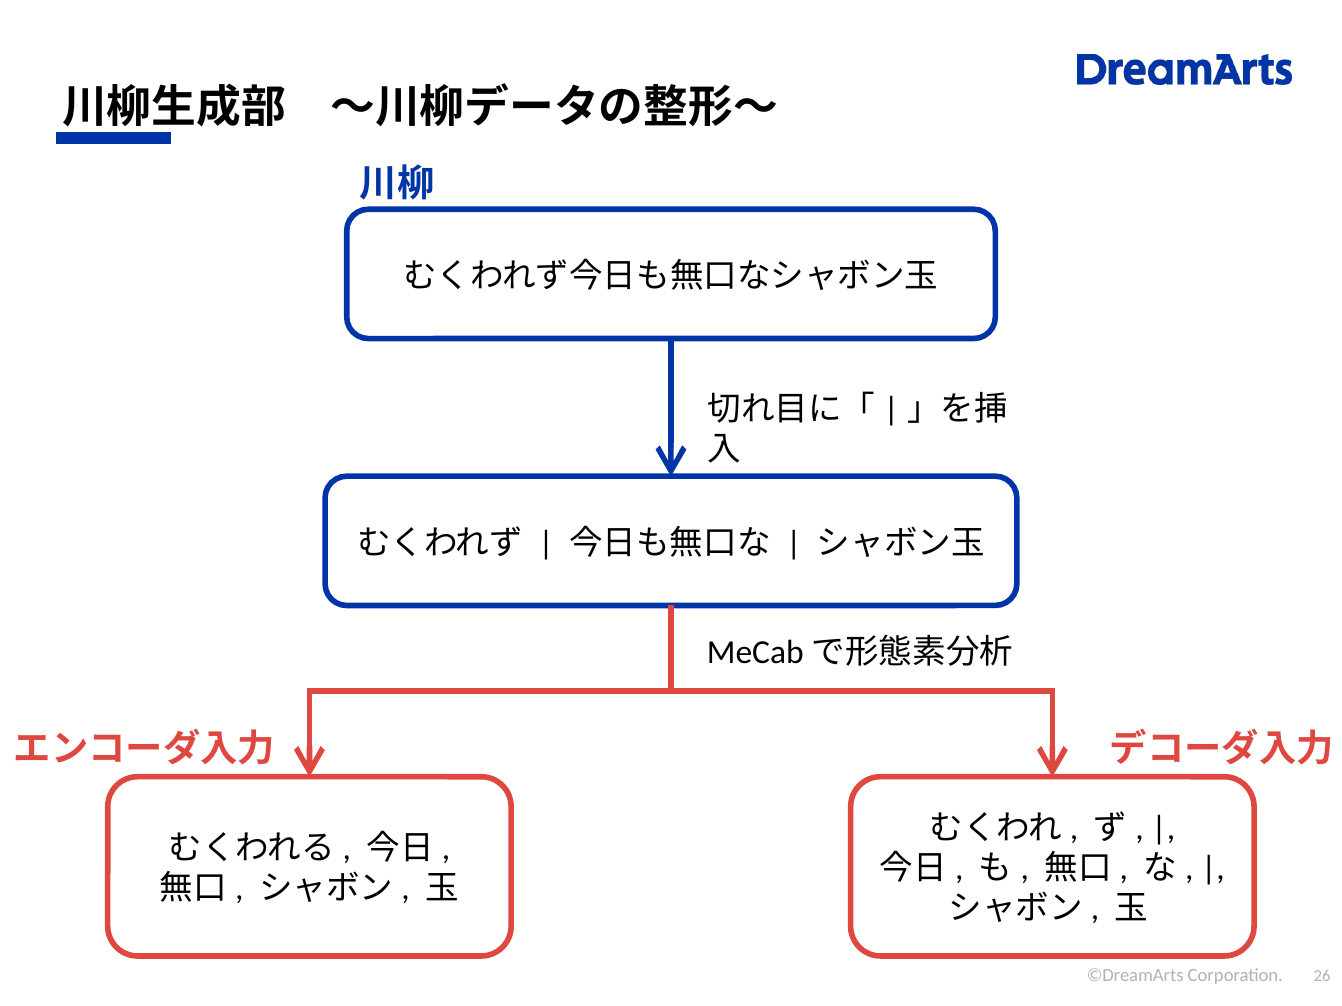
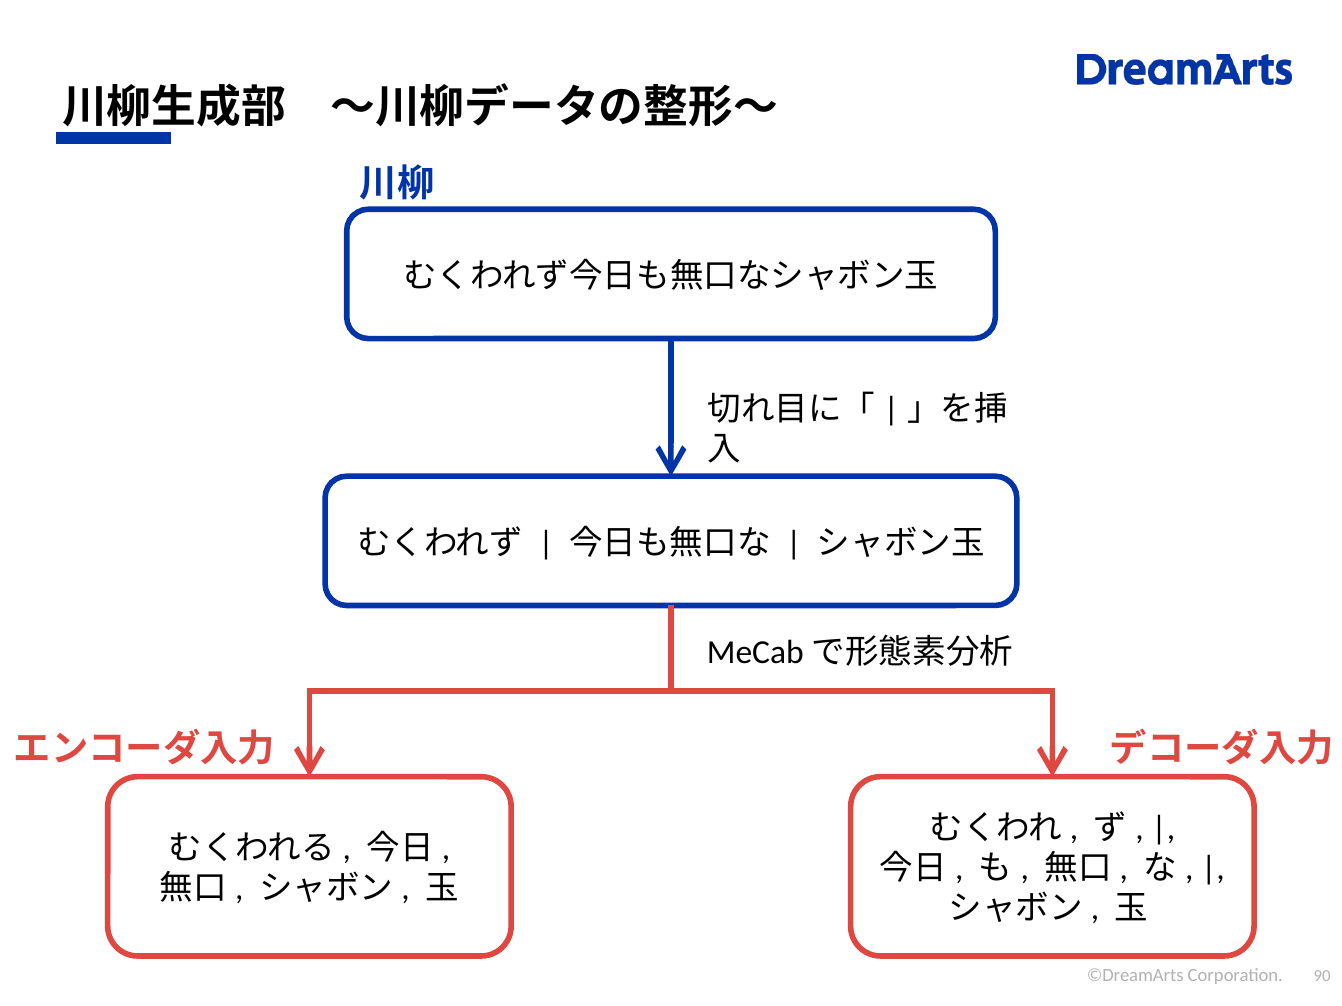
26: 26 -> 90 (1322, 976)
